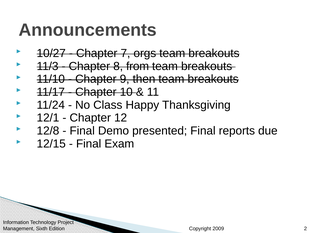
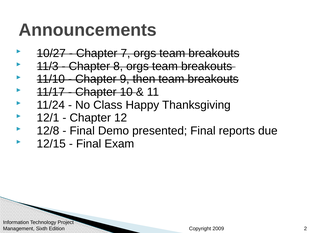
8 from: from -> orgs (138, 66)
